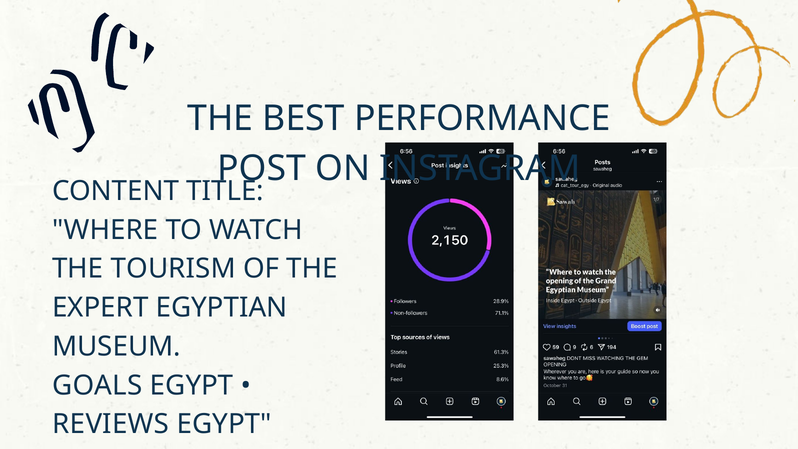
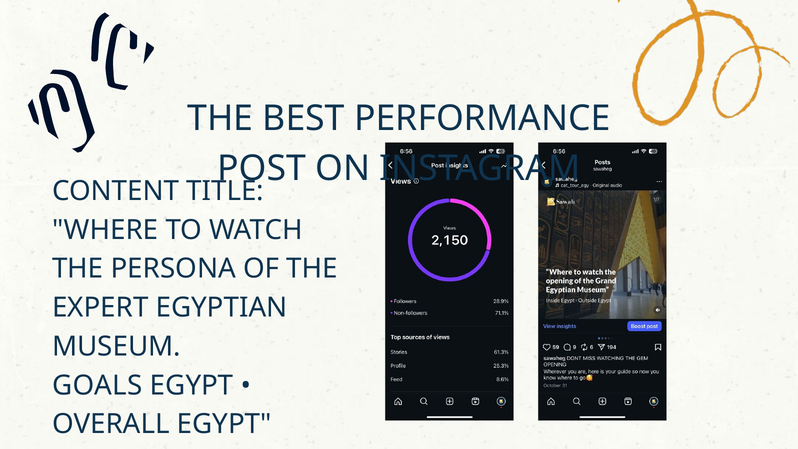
TOURISM: TOURISM -> PERSONA (173, 269)
REVIEWS: REVIEWS -> OVERALL (111, 424)
